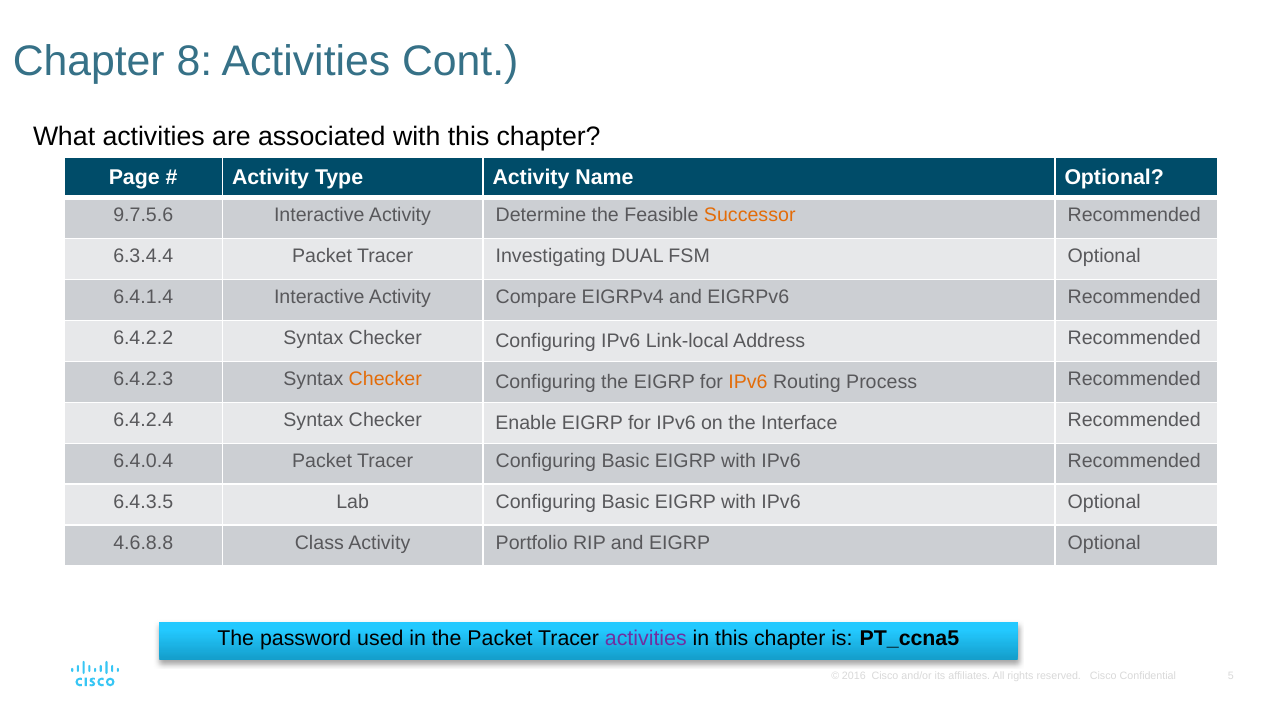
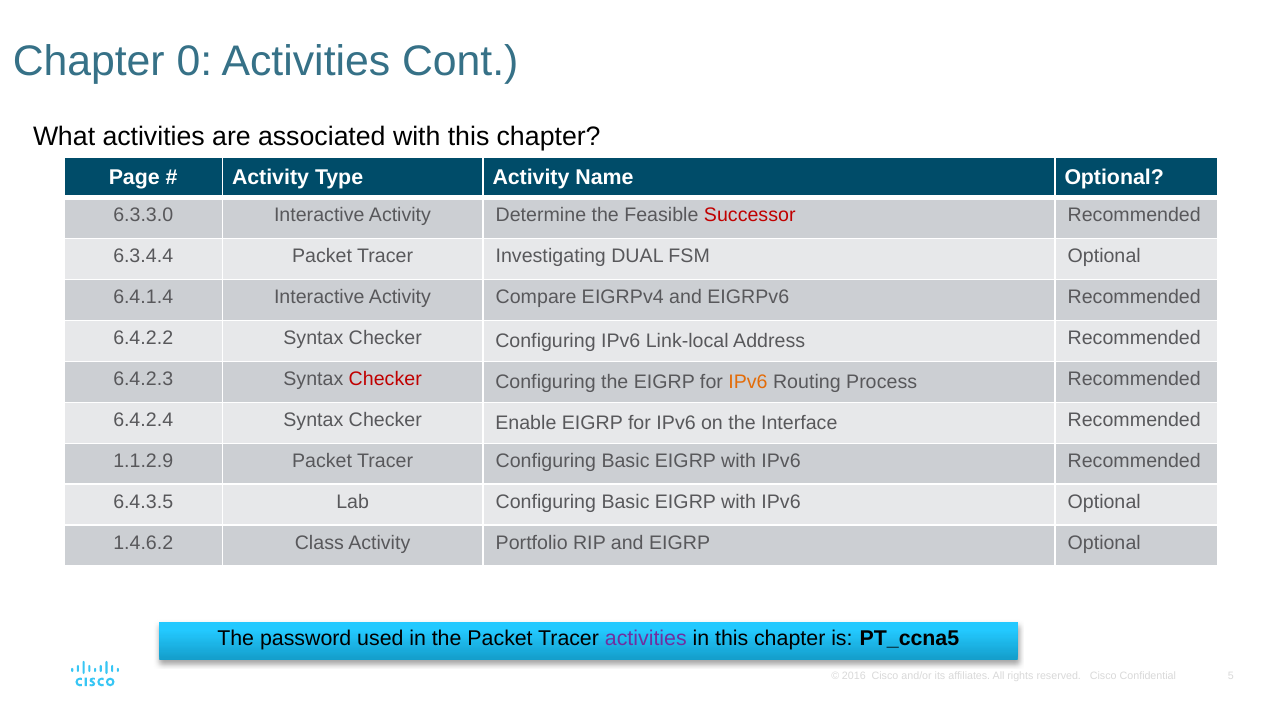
8: 8 -> 0 (194, 62)
9.7.5.6: 9.7.5.6 -> 6.3.3.0 (143, 215)
Successor colour: orange -> red (750, 215)
Checker colour: orange -> red (385, 379)
6.4.0.4: 6.4.0.4 -> 1.1.2.9 (143, 461)
4.6.8.8: 4.6.8.8 -> 1.4.6.2 (143, 543)
